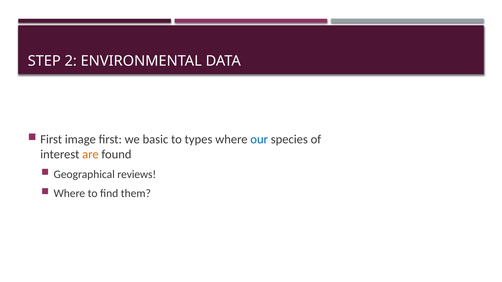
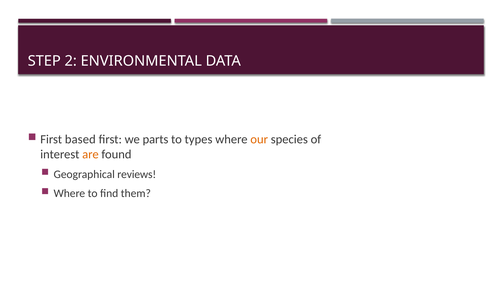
image: image -> based (80, 140)
basic: basic -> parts (155, 140)
our colour: blue -> orange (259, 140)
